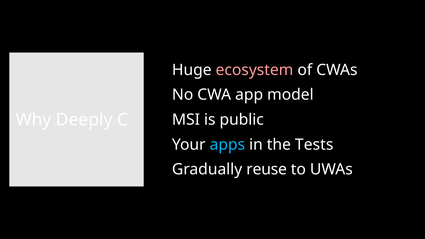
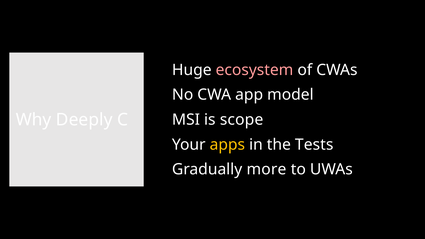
public: public -> scope (242, 120)
apps colour: light blue -> yellow (227, 145)
reuse: reuse -> more (266, 169)
